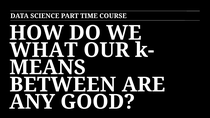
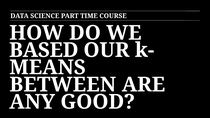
WHAT: WHAT -> BASED (44, 50)
